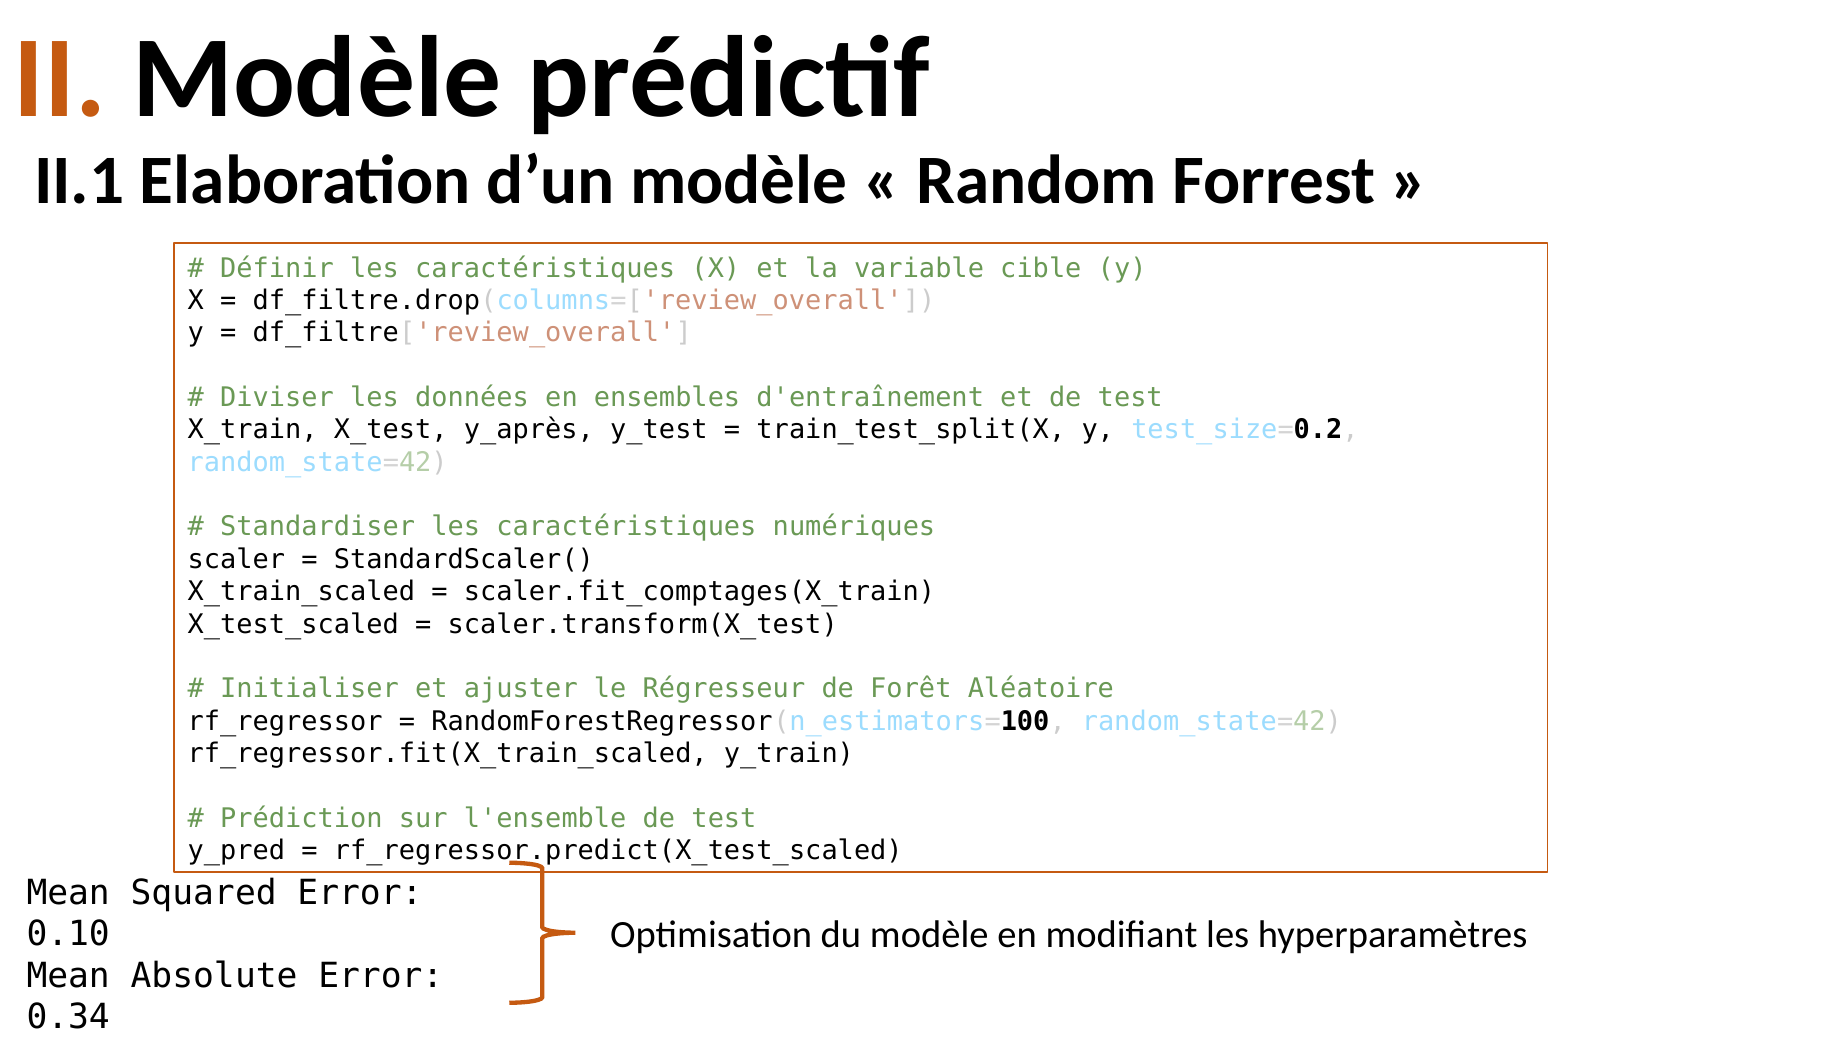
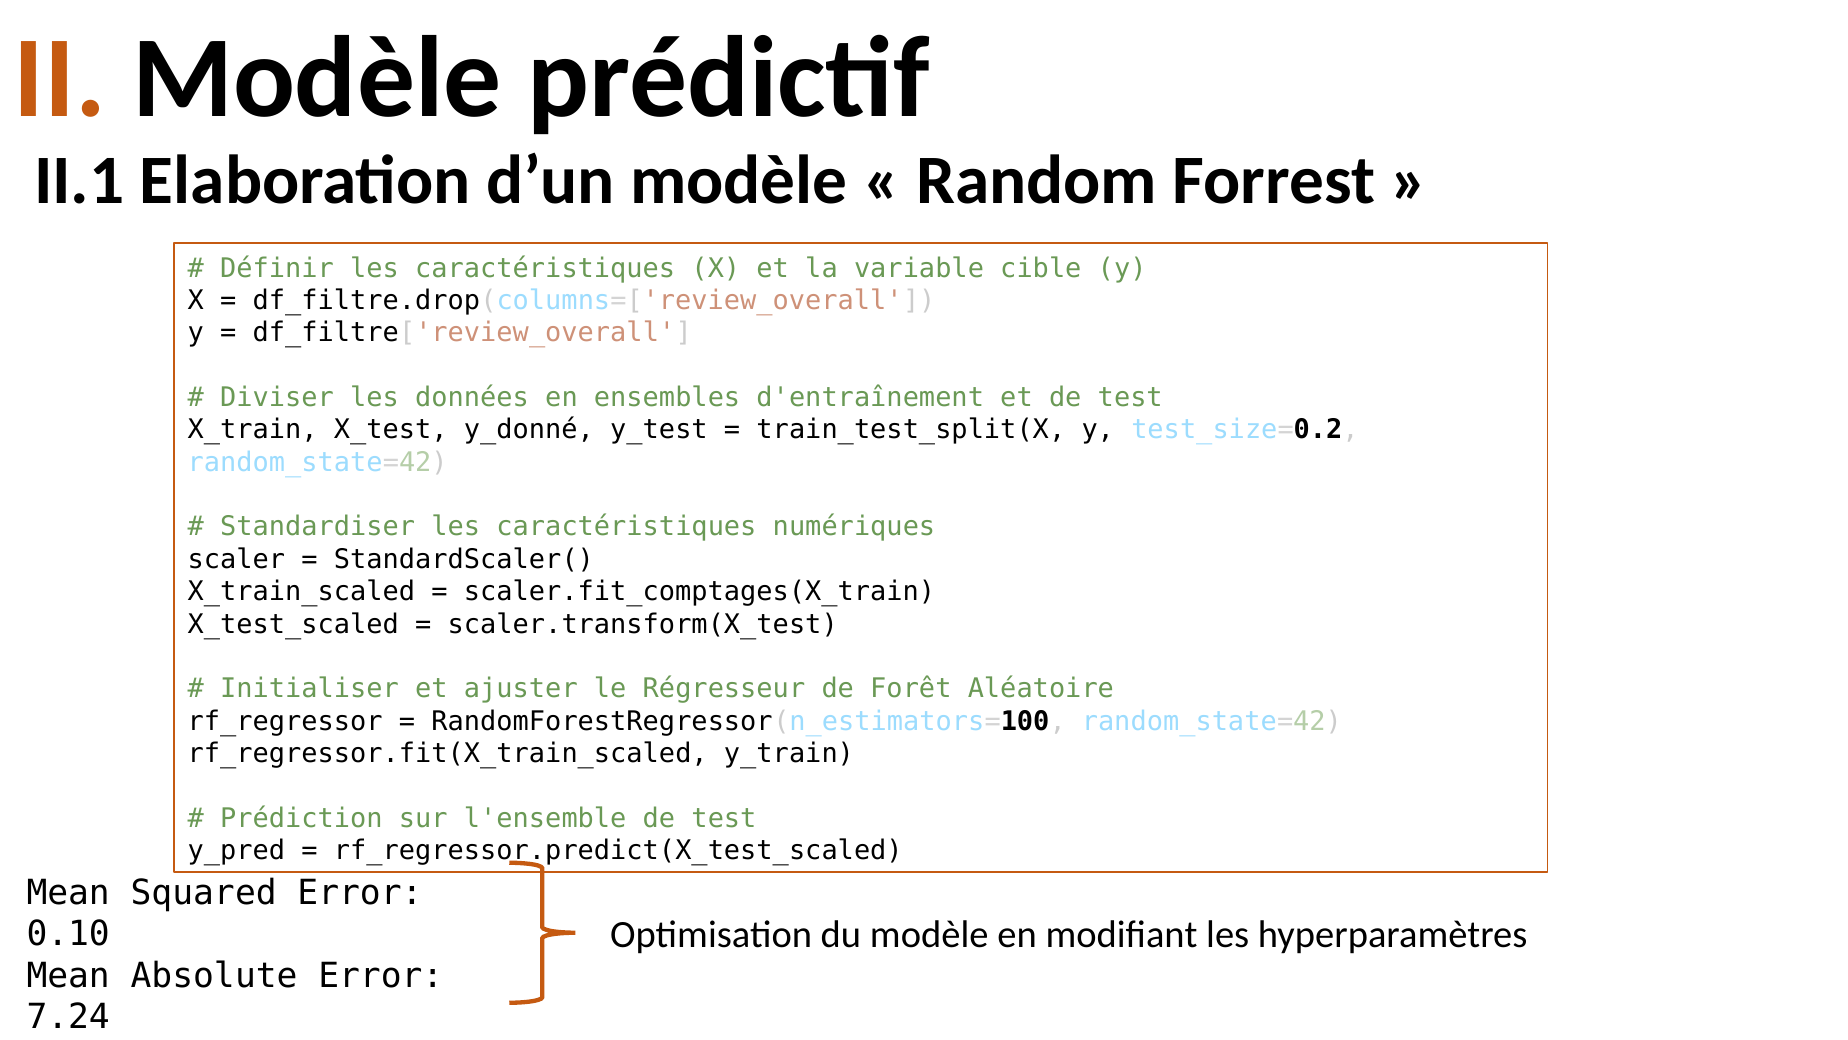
y_après: y_après -> y_donné (529, 430)
0.34: 0.34 -> 7.24 (68, 1017)
